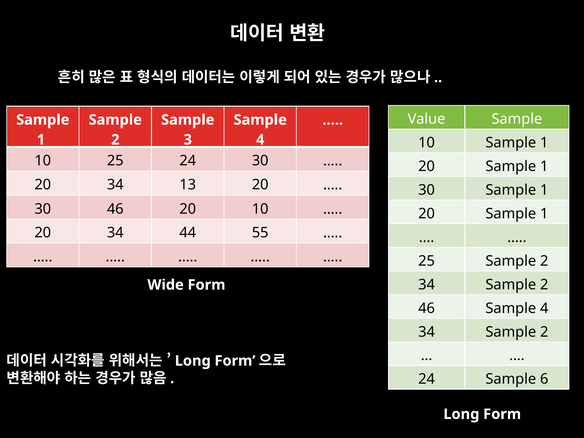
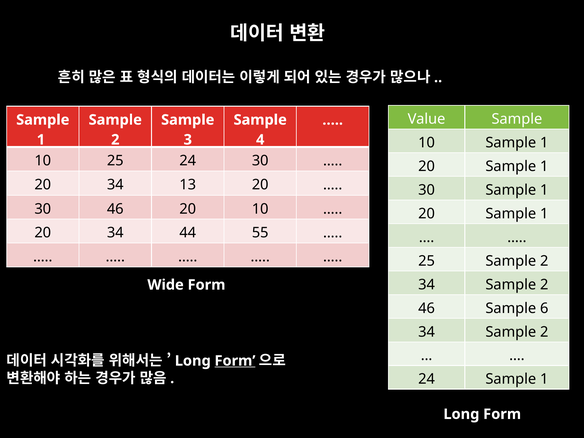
46 Sample 4: 4 -> 6 (544, 308)
Form underline: none -> present (235, 361)
24 Sample 6: 6 -> 1 (544, 379)
